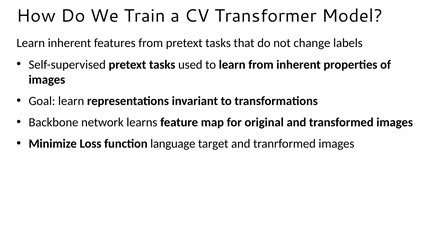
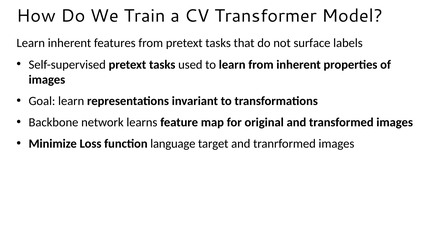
change: change -> surface (312, 43)
